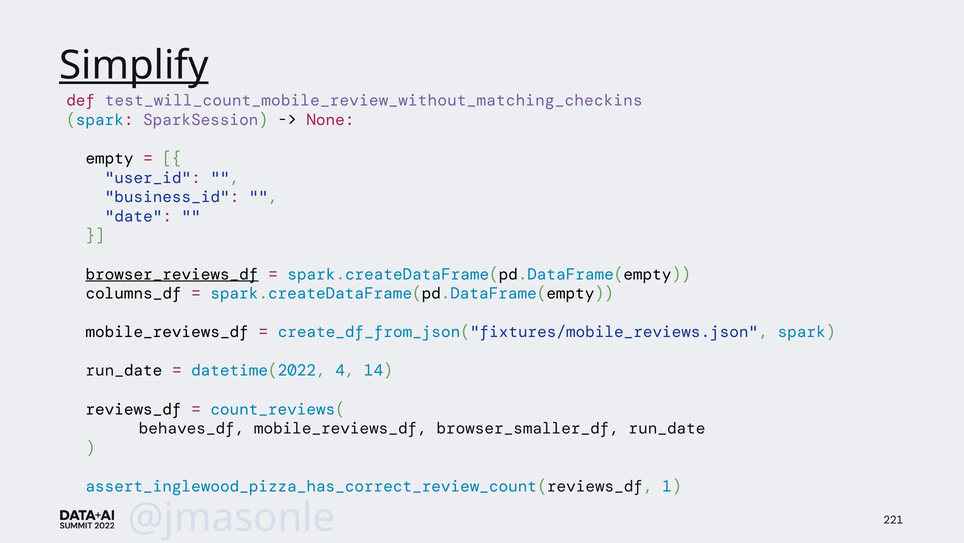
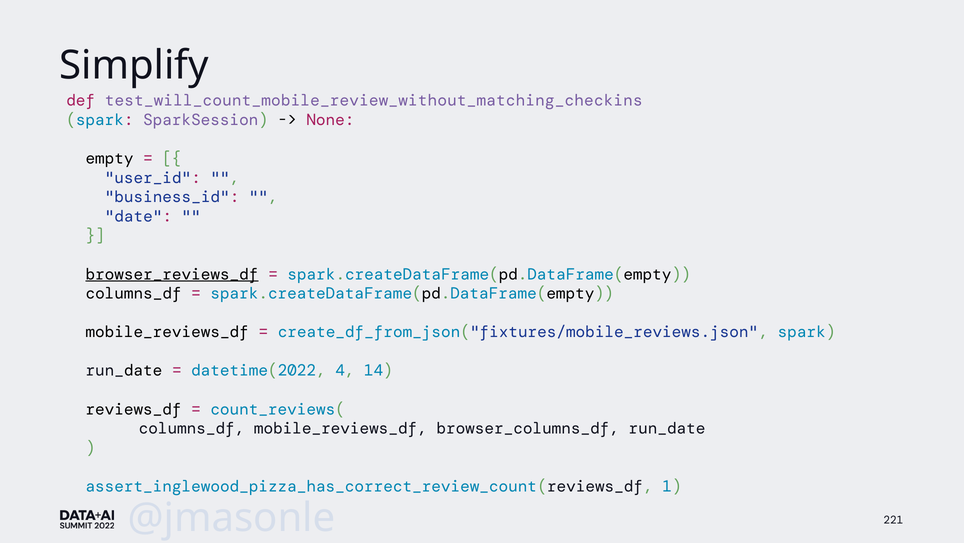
Simplify underline: present -> none (134, 65)
behaves_df: behaves_df -> columns_df (192, 428)
browser_smaller_df: browser_smaller_df -> browser_columns_df (528, 428)
